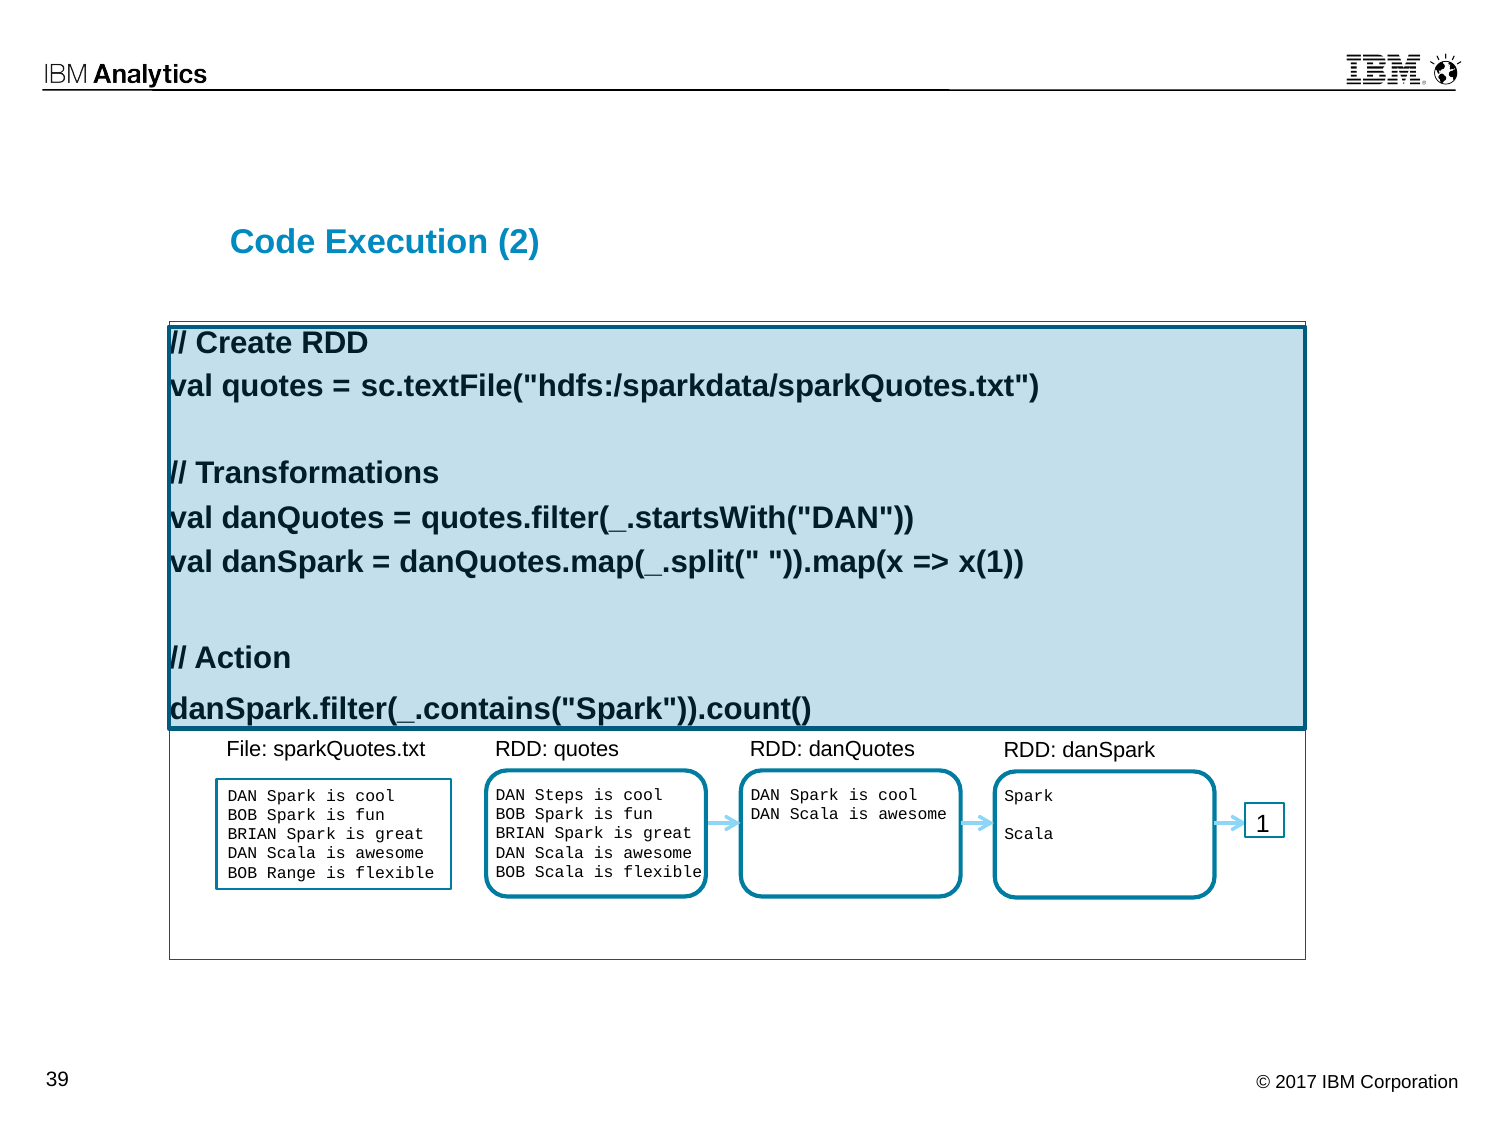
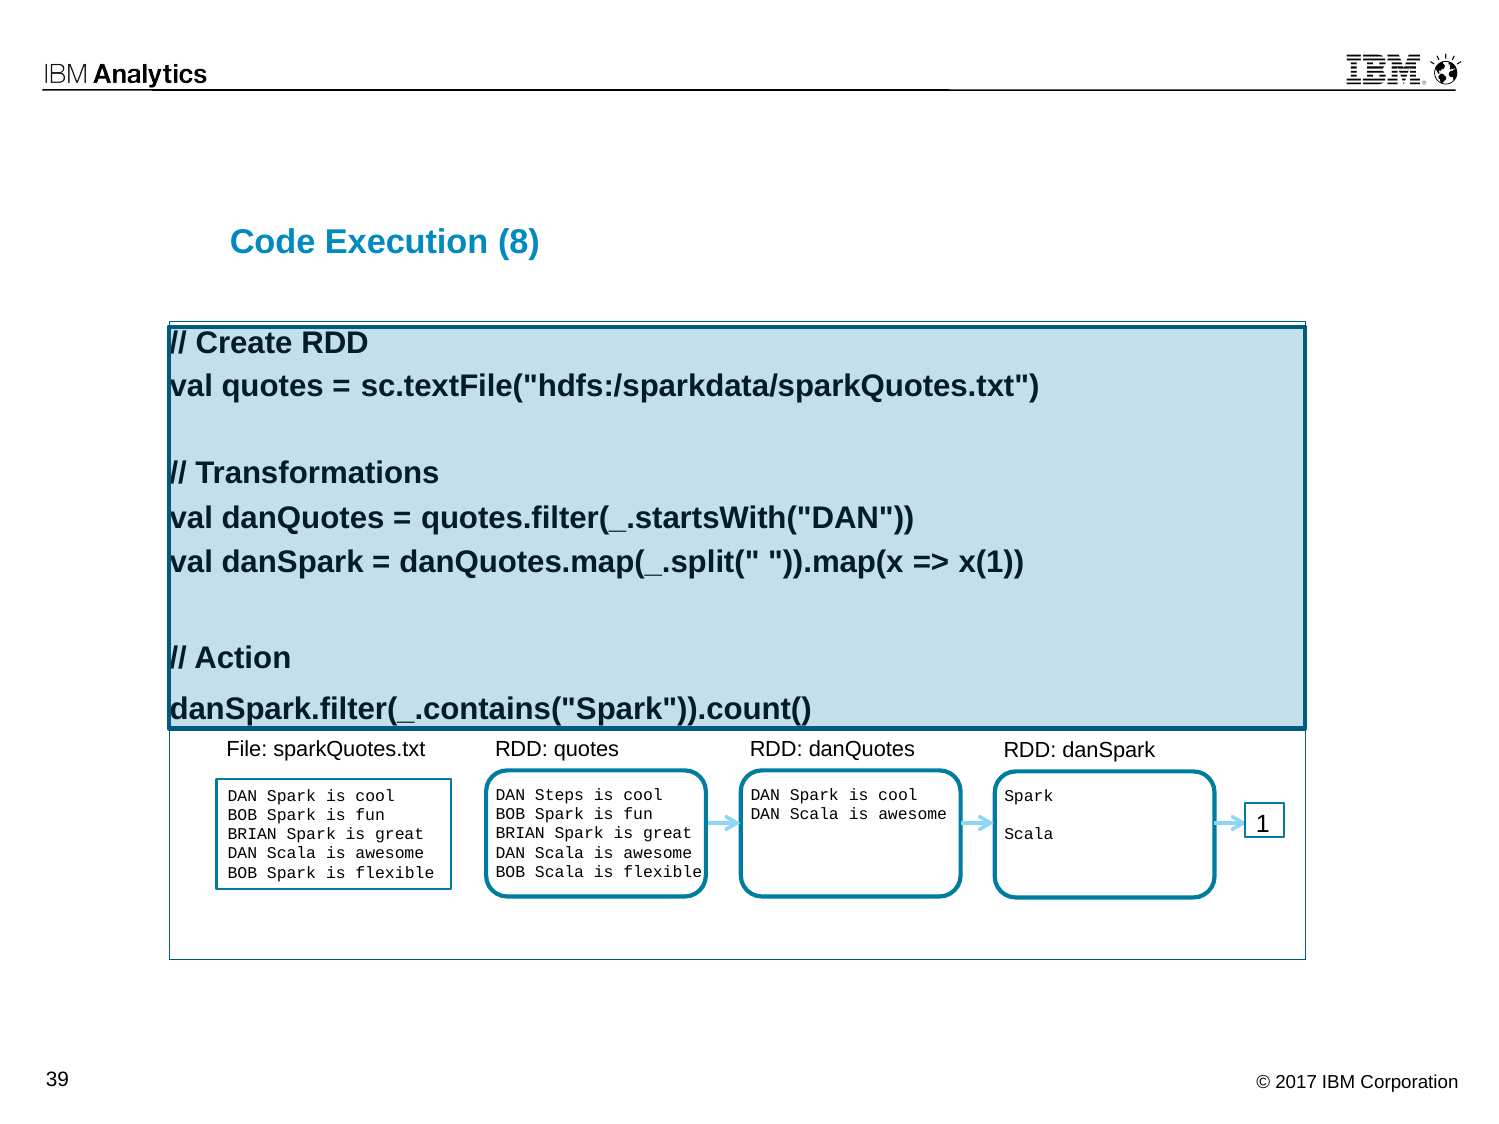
2: 2 -> 8 (519, 242)
Range: Range -> Spark (292, 873)
